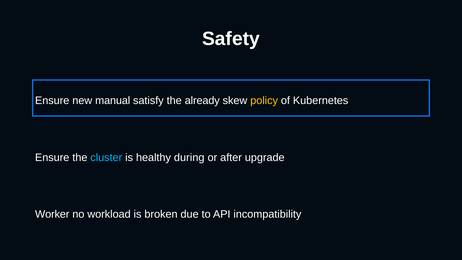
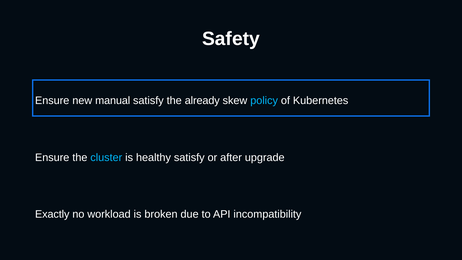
policy colour: yellow -> light blue (264, 101)
healthy during: during -> satisfy (189, 157)
Worker: Worker -> Exactly (52, 214)
